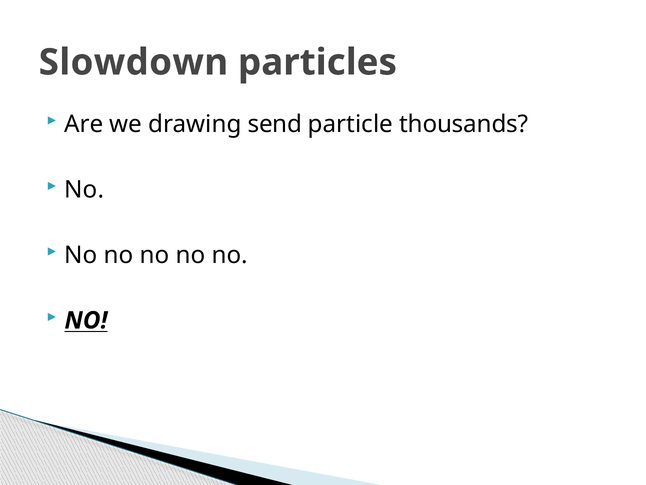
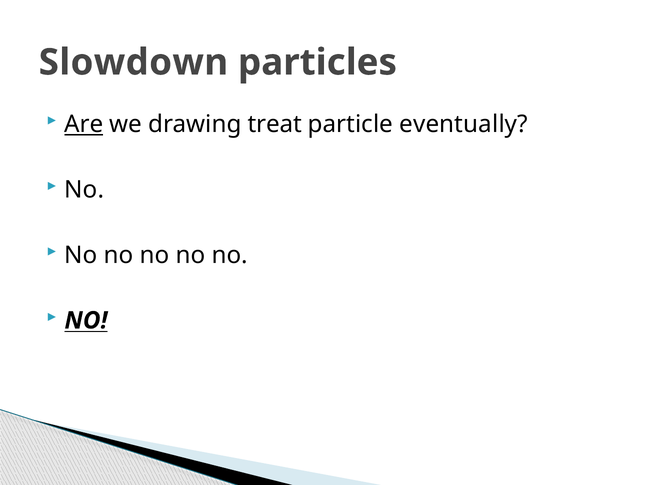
Are underline: none -> present (84, 124)
send: send -> treat (275, 124)
thousands: thousands -> eventually (464, 124)
